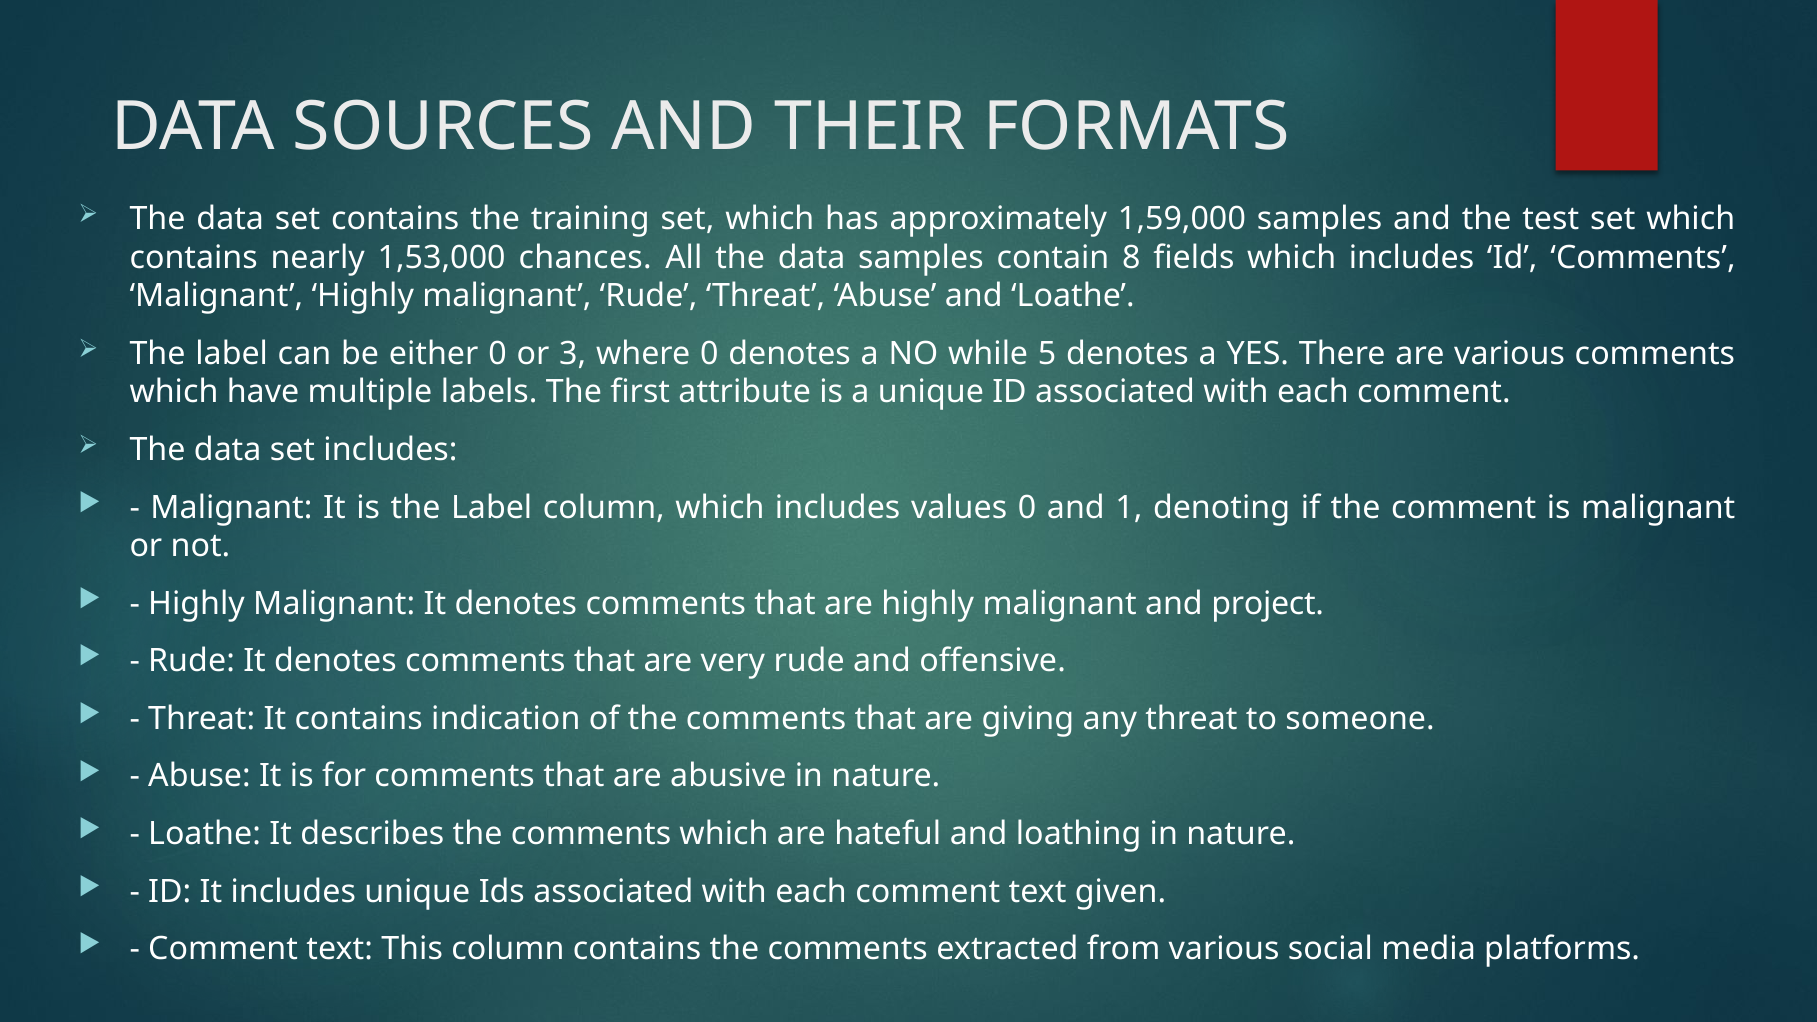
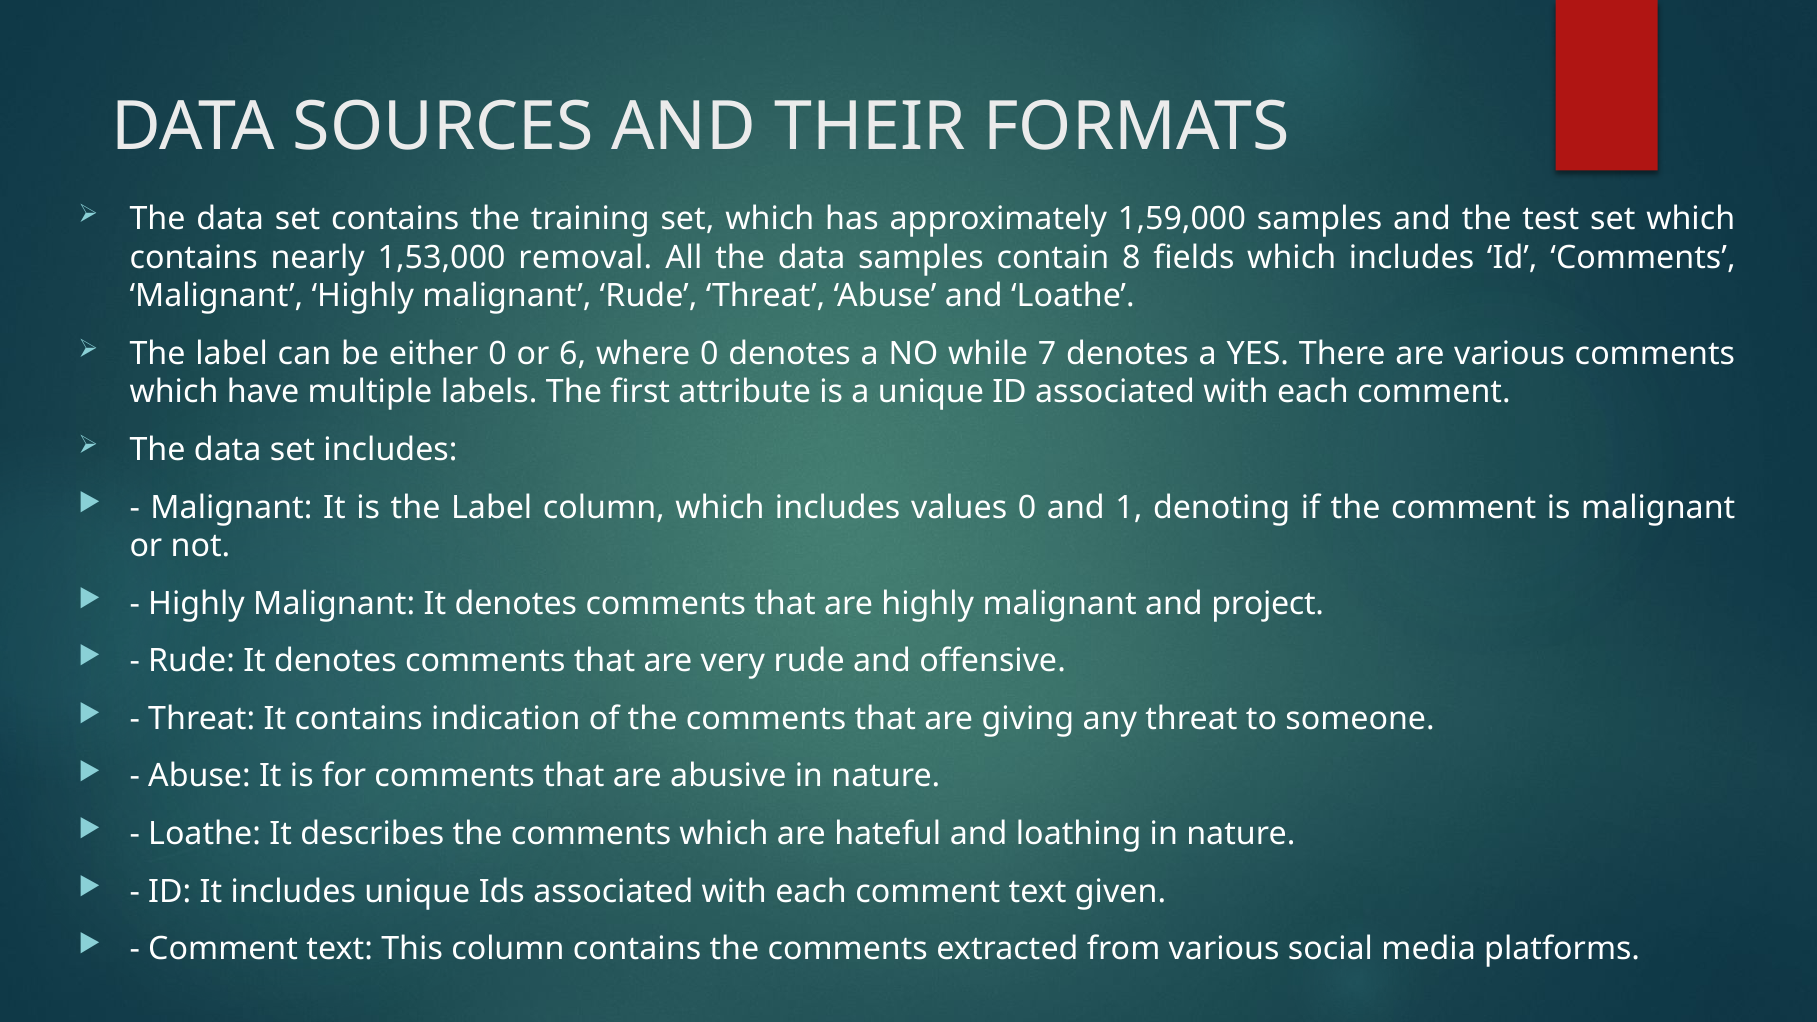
chances: chances -> removal (585, 258)
3: 3 -> 6 (573, 354)
5: 5 -> 7 (1047, 354)
